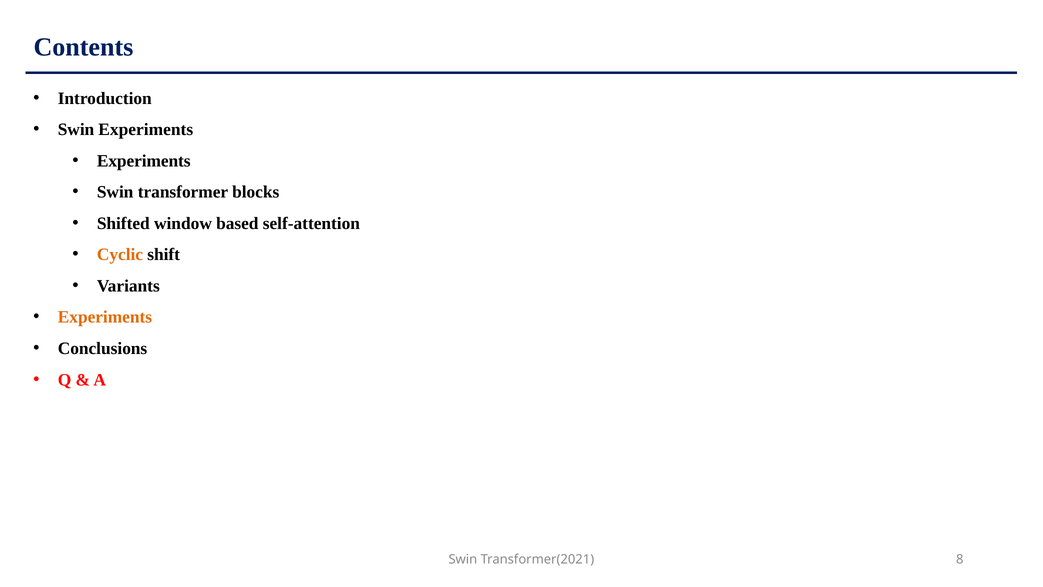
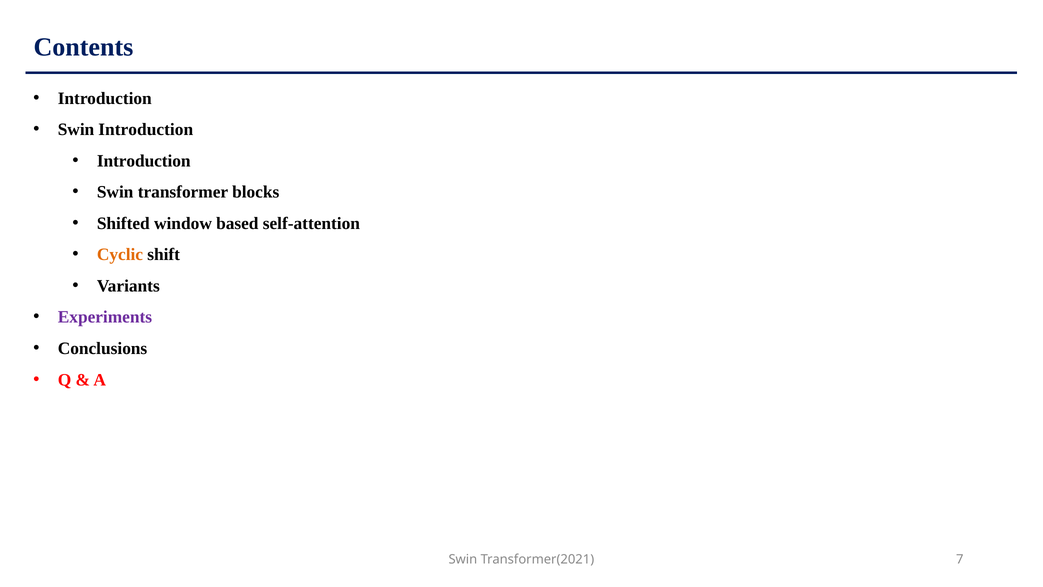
Swin Experiments: Experiments -> Introduction (146, 130)
Experiments: Experiments -> Introduction (144, 161)
Experiments colour: orange -> purple (105, 317)
8: 8 -> 7 (960, 559)
